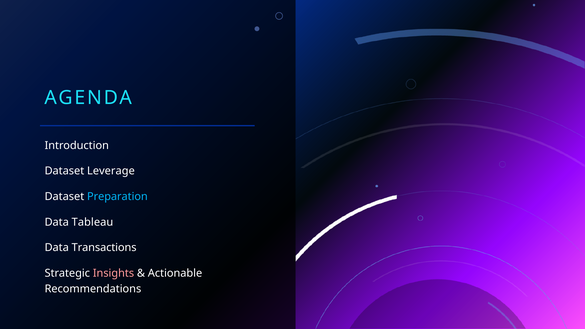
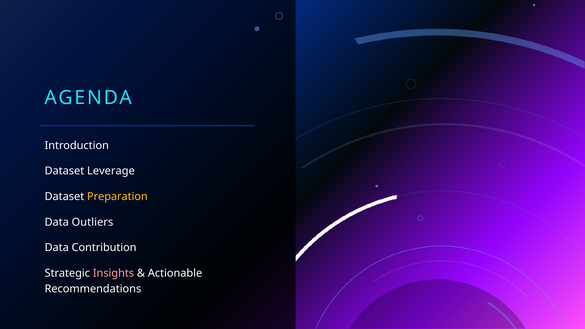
Preparation colour: light blue -> yellow (117, 197)
Tableau: Tableau -> Outliers (92, 222)
Transactions: Transactions -> Contribution (104, 248)
